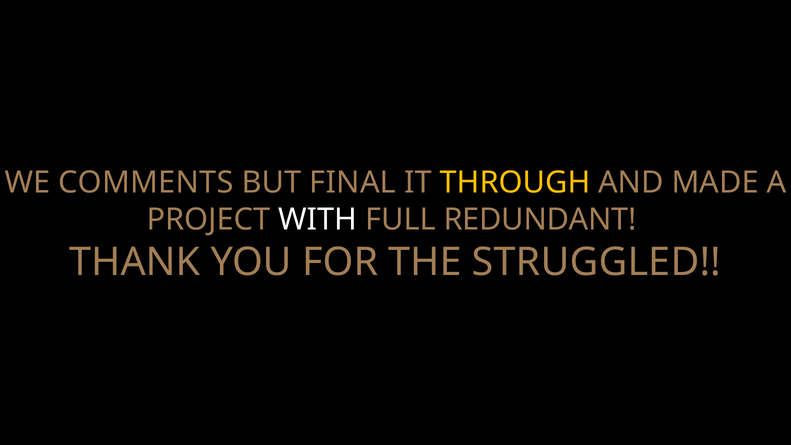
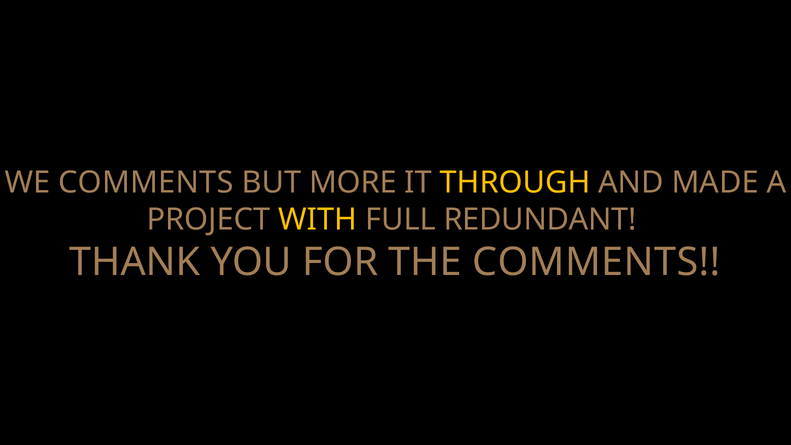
FINAL: FINAL -> MORE (353, 182)
WITH colour: white -> yellow (318, 219)
THE STRUGGLED: STRUGGLED -> COMMENTS (596, 262)
